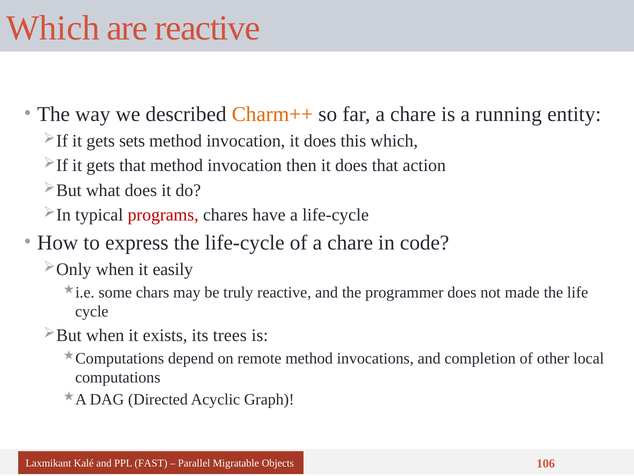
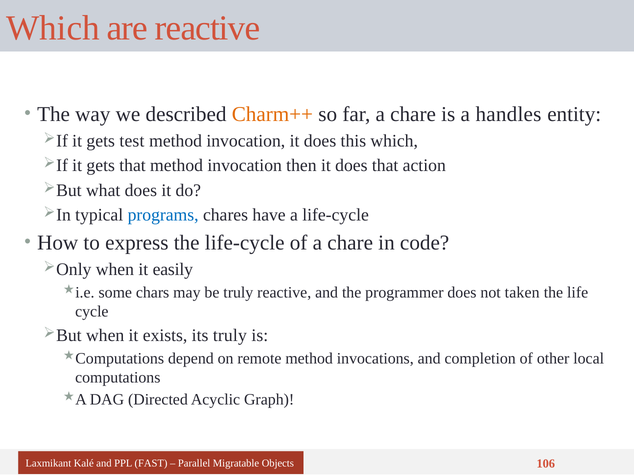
running: running -> handles (508, 114)
sets: sets -> test (132, 141)
programs colour: red -> blue (163, 215)
made: made -> taken (522, 292)
its trees: trees -> truly (230, 335)
